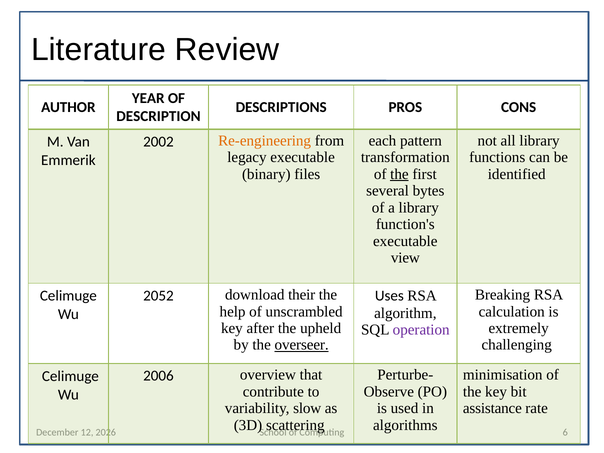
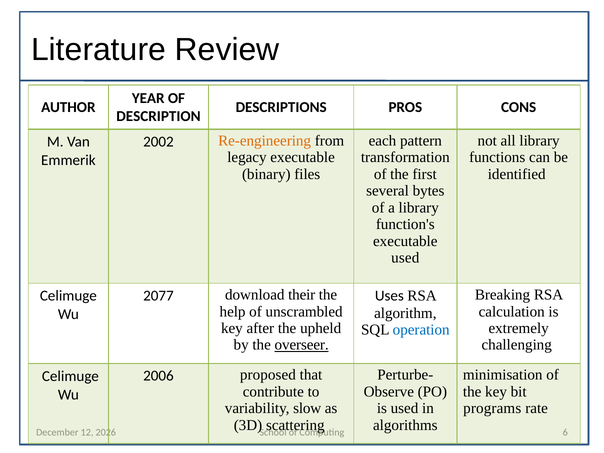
the underline: present -> none (399, 174)
view: view -> used (405, 258)
2052: 2052 -> 2077 (158, 296)
operation colour: purple -> blue (421, 330)
overview: overview -> proposed (268, 375)
assistance: assistance -> programs (492, 408)
